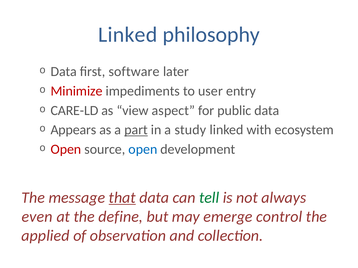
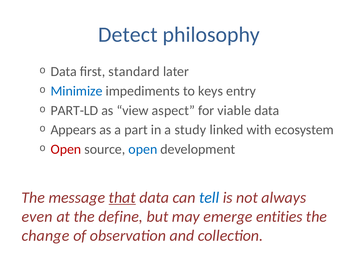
Linked: Linked -> Detect (128, 35)
software: software -> standard (134, 72)
Minimize colour: red -> blue (77, 91)
user: user -> keys (210, 91)
CARE-LD: CARE-LD -> PART-LD (74, 111)
public: public -> viable (234, 111)
part underline: present -> none (136, 130)
tell colour: green -> blue (209, 198)
control: control -> entities (279, 217)
applied: applied -> change (45, 236)
